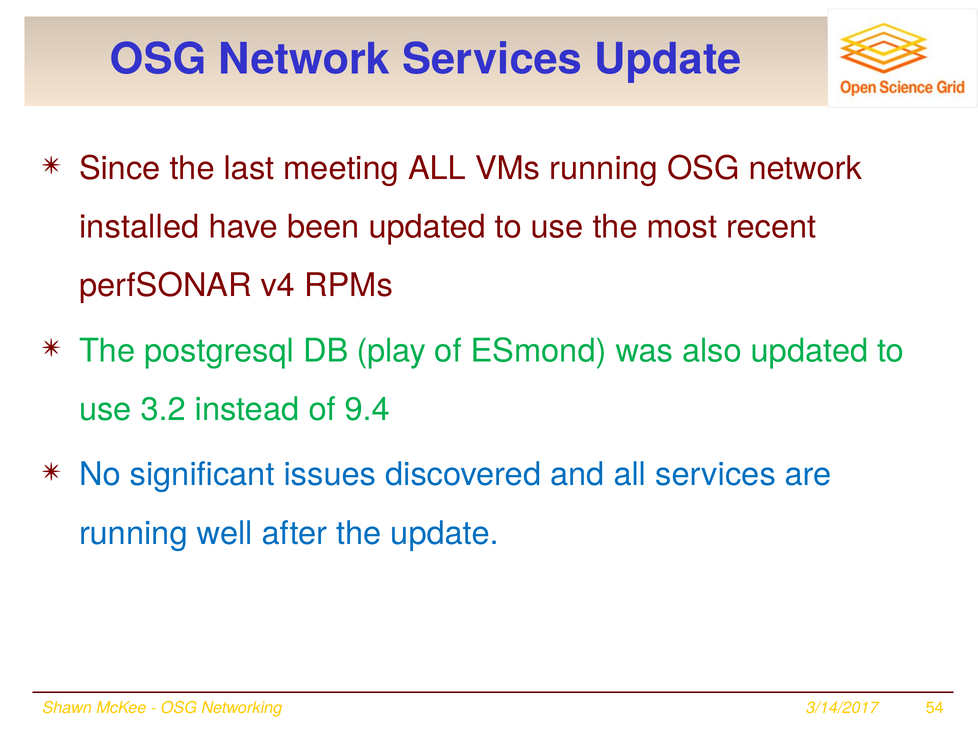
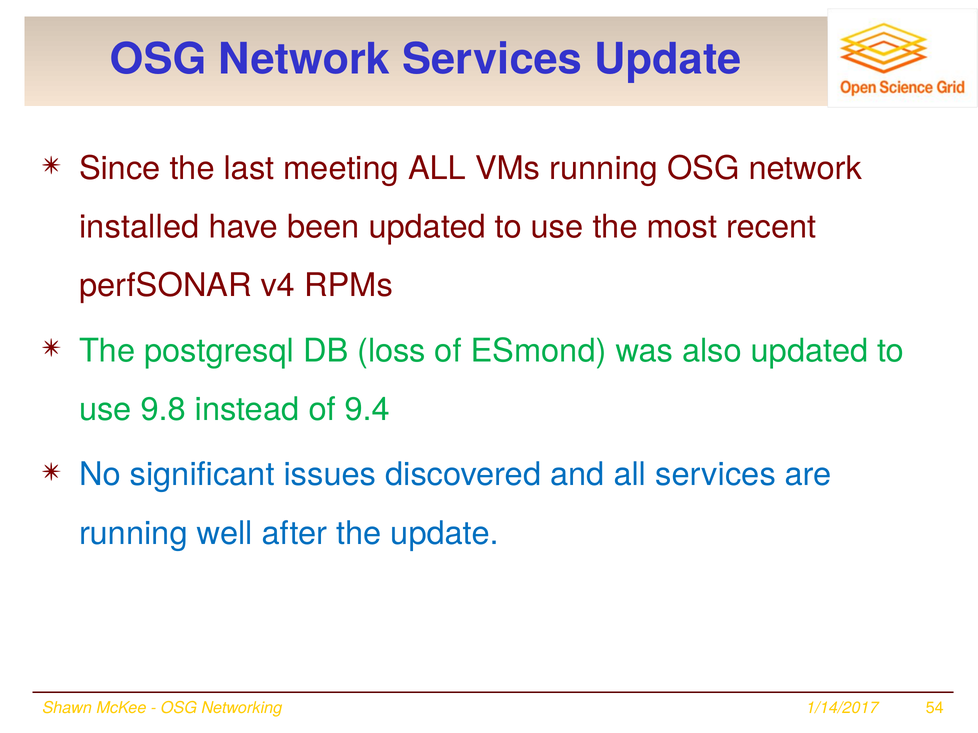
play: play -> loss (392, 351)
3.2: 3.2 -> 9.8 (163, 410)
3/14/2017: 3/14/2017 -> 1/14/2017 (842, 709)
